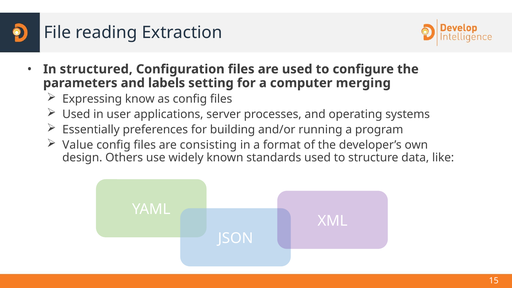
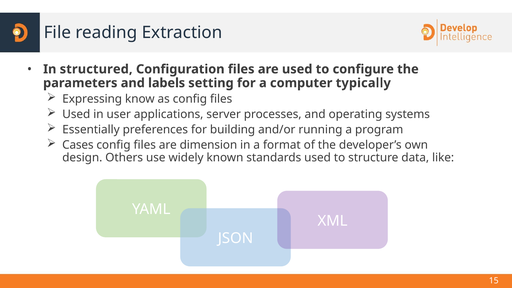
merging: merging -> typically (363, 83)
Value: Value -> Cases (78, 145)
consisting: consisting -> dimension (208, 145)
